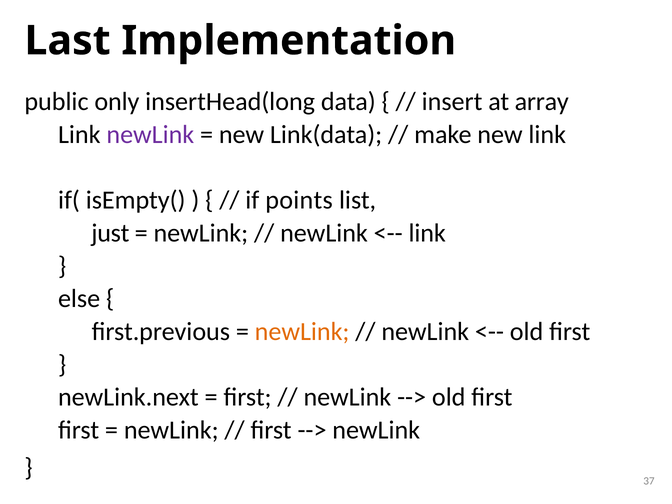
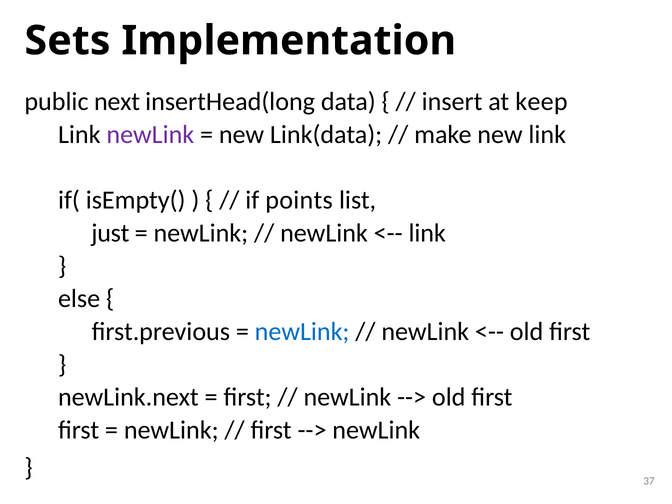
Last: Last -> Sets (67, 41)
only: only -> next (117, 102)
array: array -> keep (541, 102)
newLink colour: orange -> blue (302, 332)
